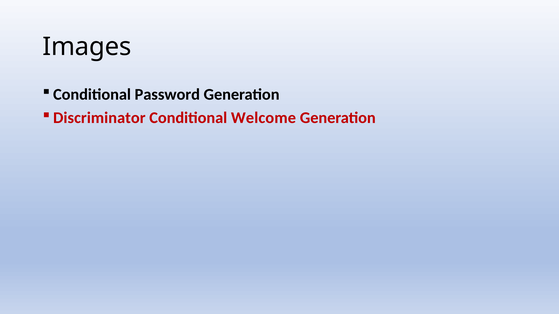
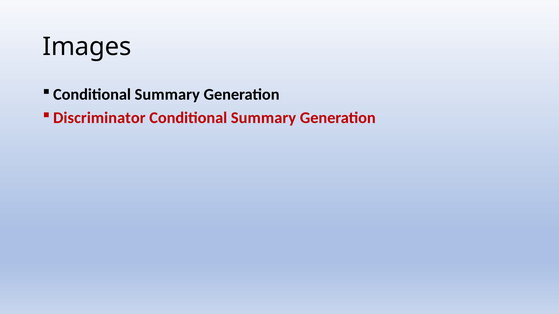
Password: Password -> Summary (167, 94)
Welcome: Welcome -> Summary (263, 118)
